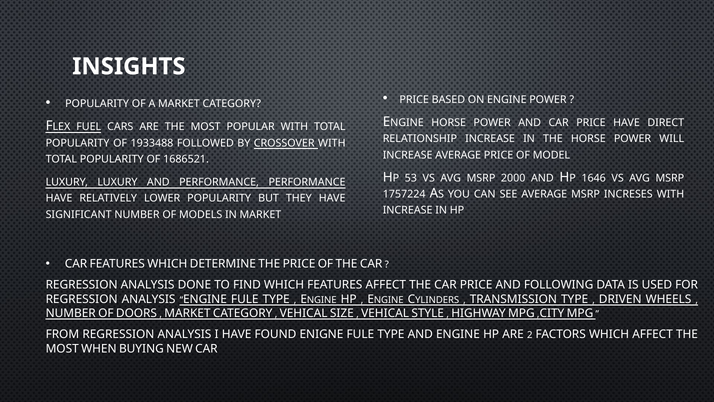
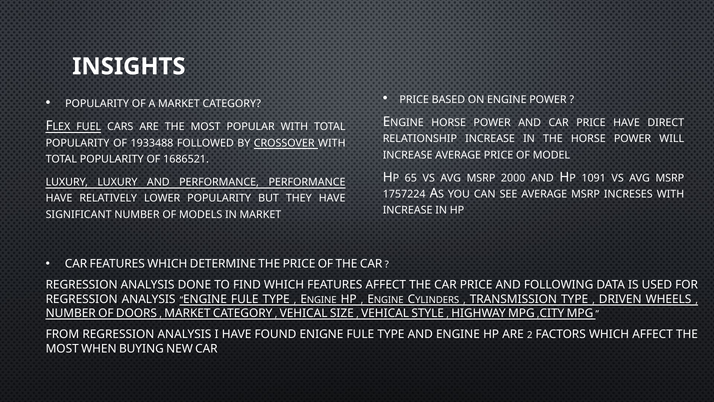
53: 53 -> 65 (411, 178)
1646: 1646 -> 1091 (594, 178)
